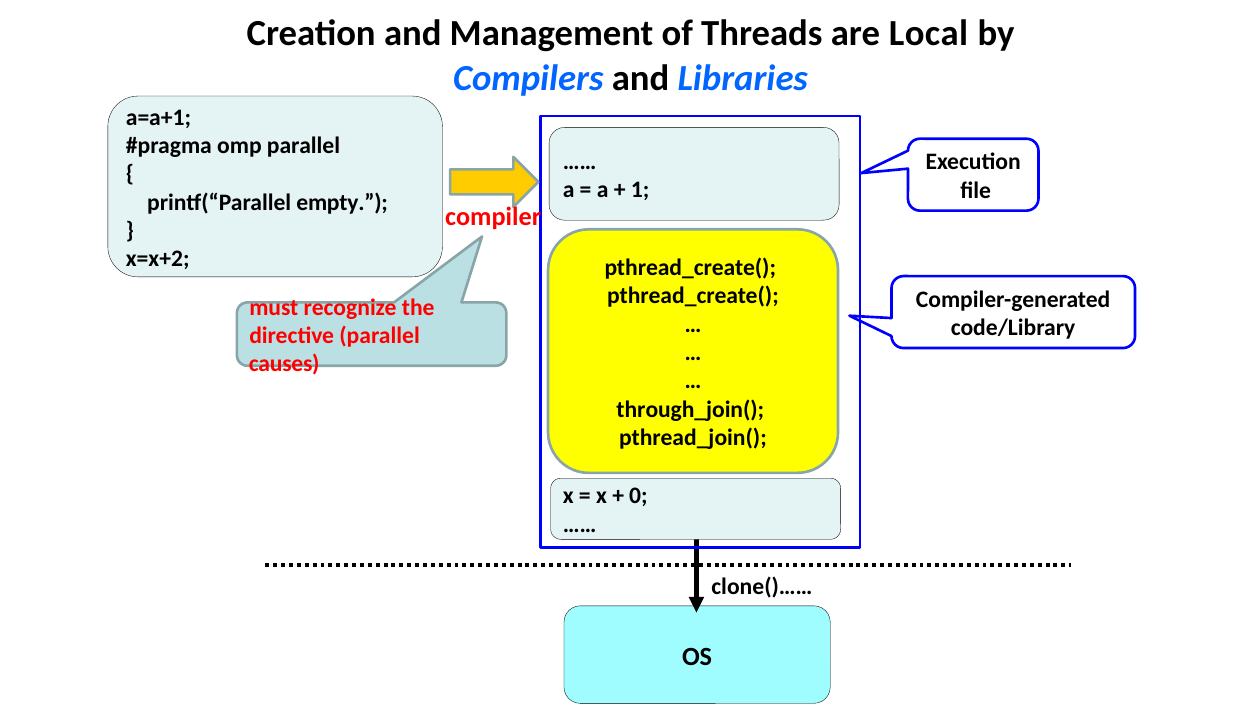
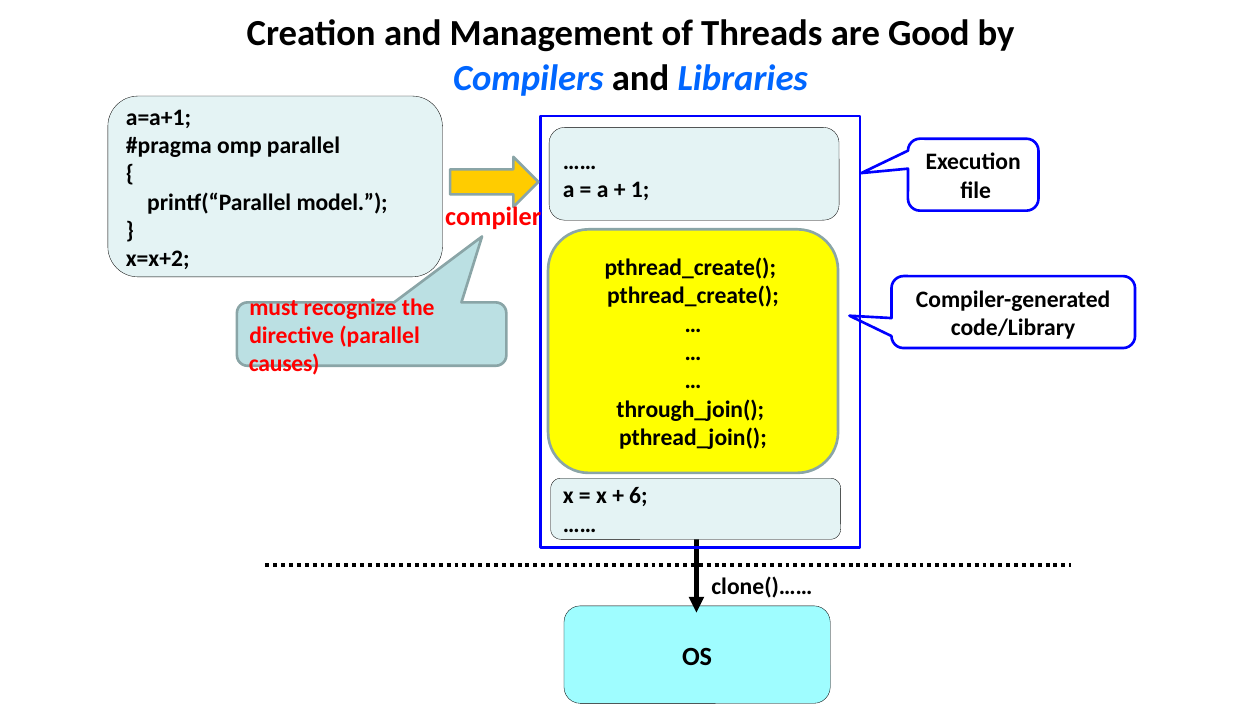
Local: Local -> Good (929, 34)
empty: empty -> model (342, 202)
0: 0 -> 6 (638, 496)
